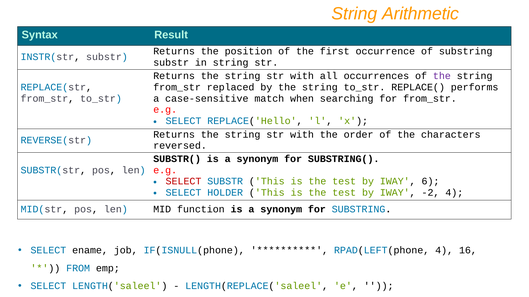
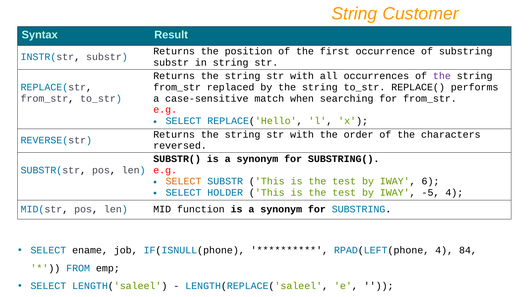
Arithmetic: Arithmetic -> Customer (421, 14)
SELECT colour: red -> orange (184, 182)
-2: -2 -> -5 (430, 193)
16: 16 -> 84 (468, 251)
